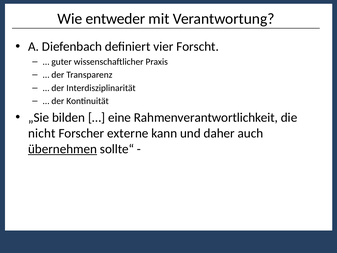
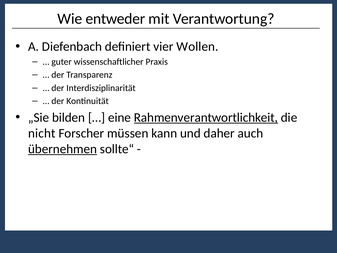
Forscht: Forscht -> Wollen (198, 47)
Rahmenverantwortlichkeit underline: none -> present (206, 117)
externe: externe -> müssen (128, 133)
